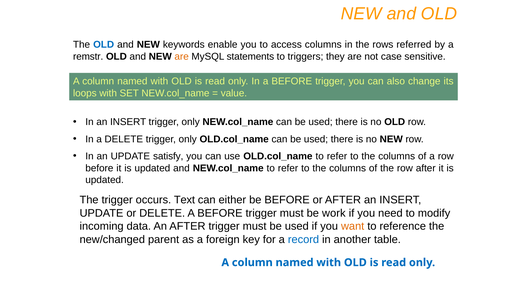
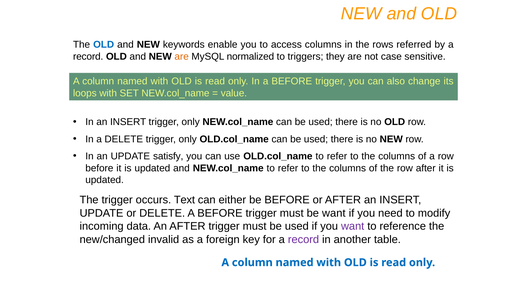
remstr: remstr -> record (88, 57)
statements: statements -> normalized (250, 57)
be work: work -> want (334, 214)
want colour: orange -> purple (353, 227)
parent: parent -> invalid (164, 240)
record colour: blue -> purple (303, 240)
